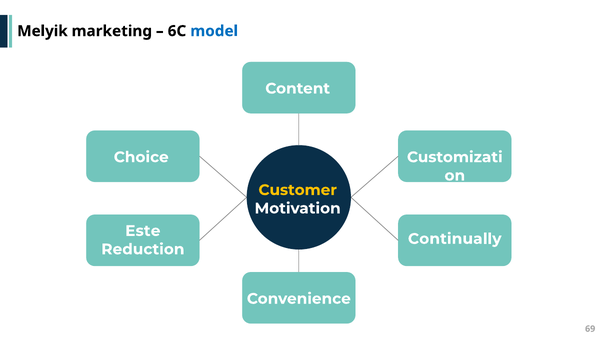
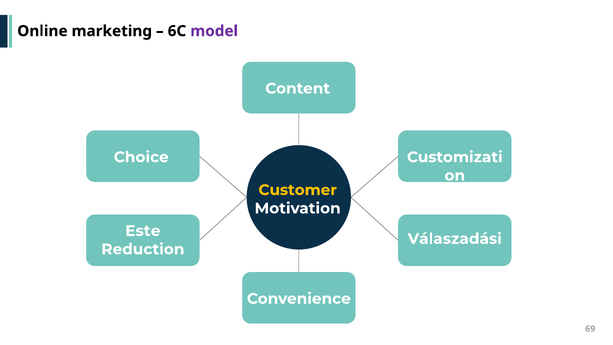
Melyik: Melyik -> Online (42, 31)
model colour: blue -> purple (214, 31)
Continually: Continually -> Válaszadási (455, 239)
